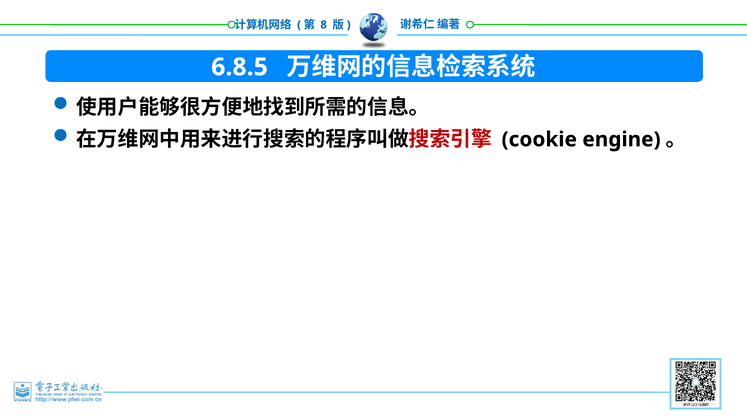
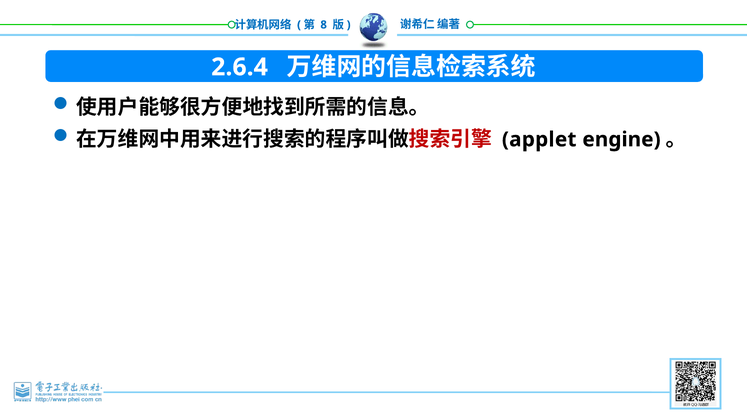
6.8.5: 6.8.5 -> 2.6.4 (240, 67)
cookie: cookie -> applet (539, 140)
